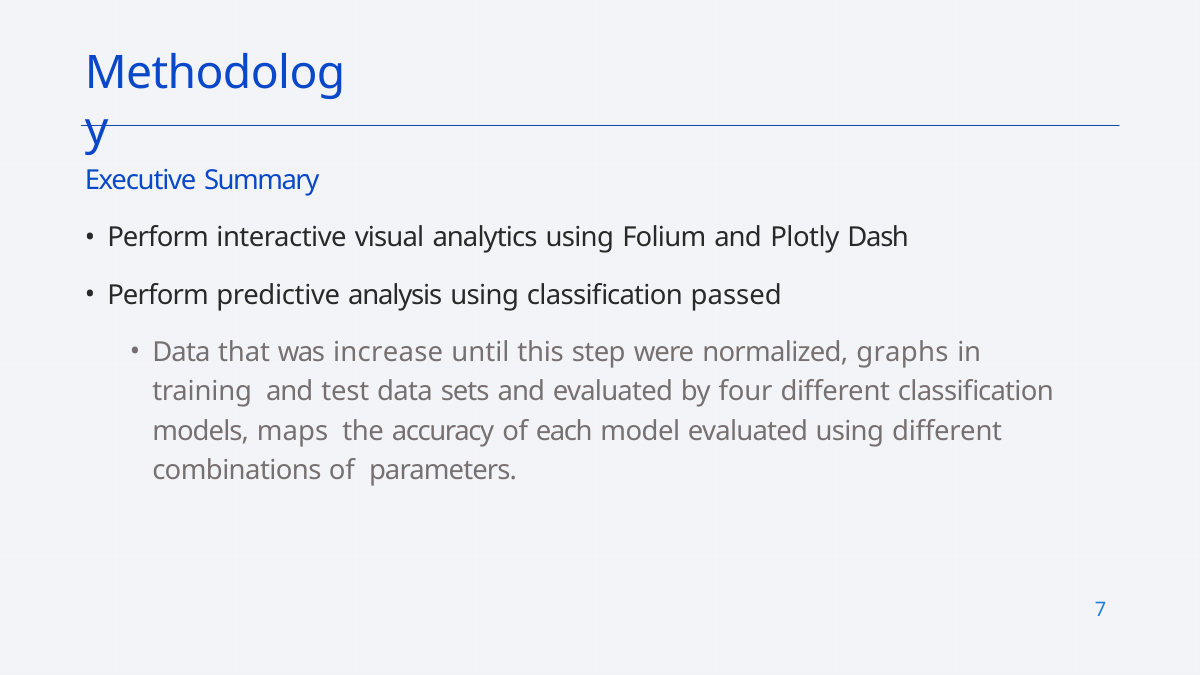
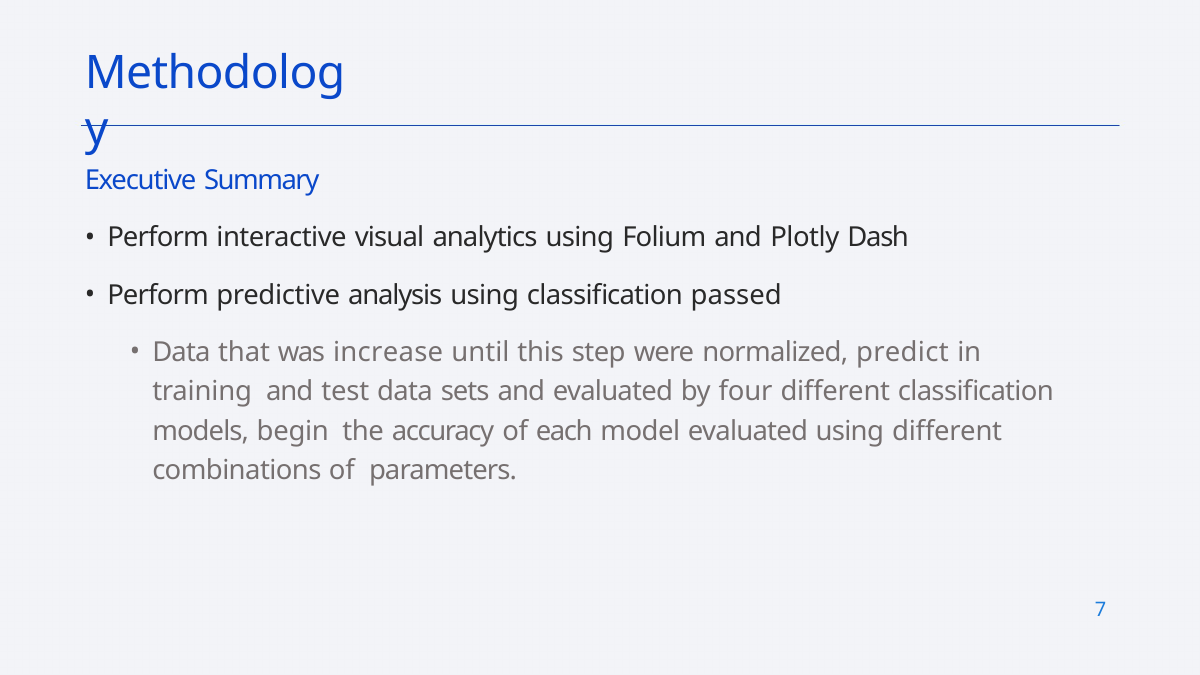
graphs: graphs -> predict (902, 352)
maps: maps -> begin (293, 431)
